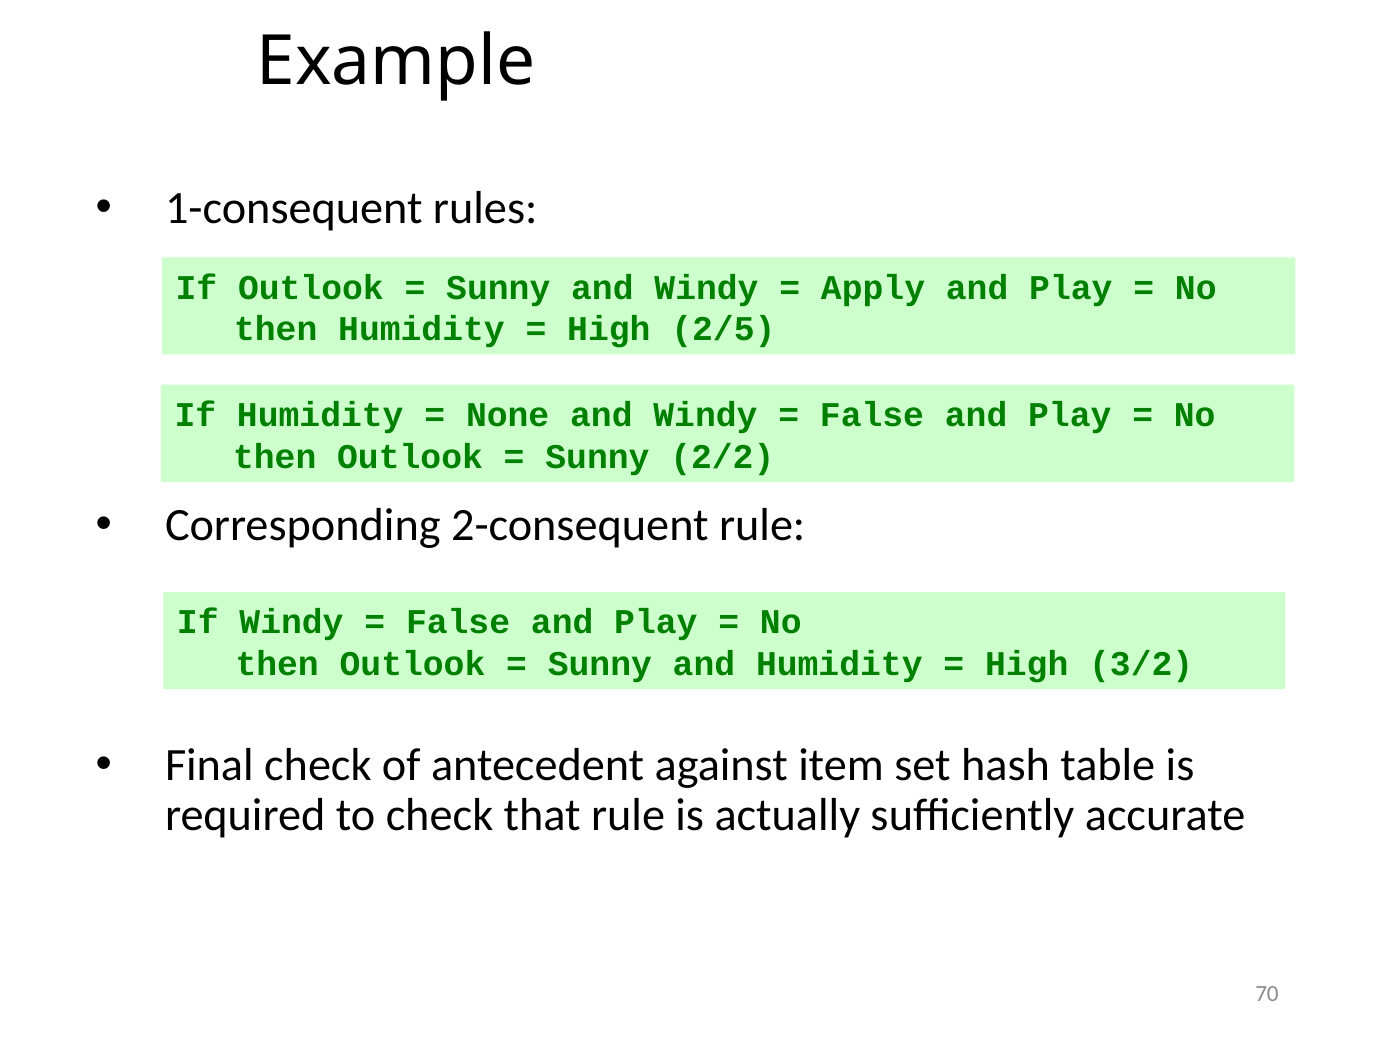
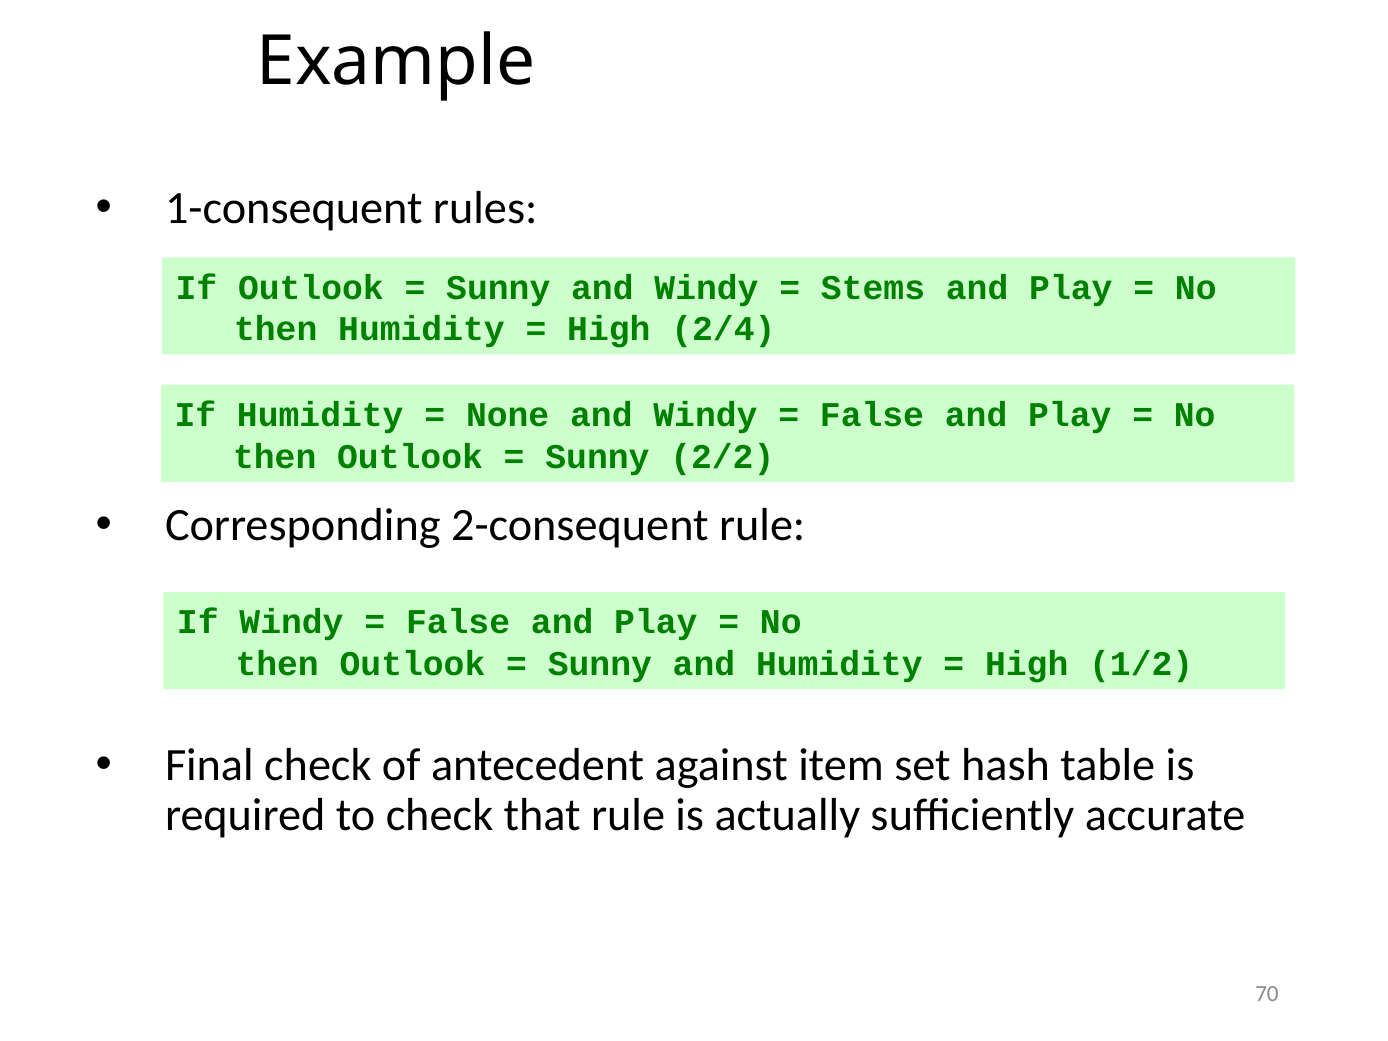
Apply: Apply -> Stems (873, 288)
2/5: 2/5 -> 2/4 (723, 329)
3/2: 3/2 -> 1/2 (1141, 664)
